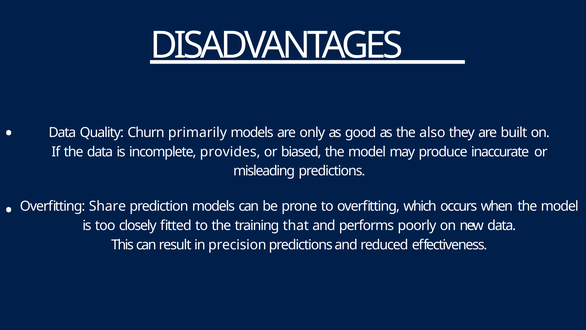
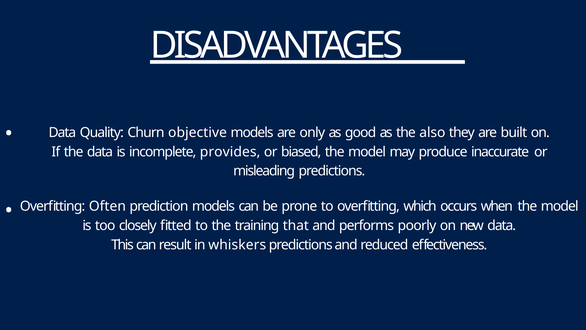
primarily: primarily -> objective (198, 133)
Share: Share -> Often (107, 206)
precision: precision -> whiskers (237, 244)
